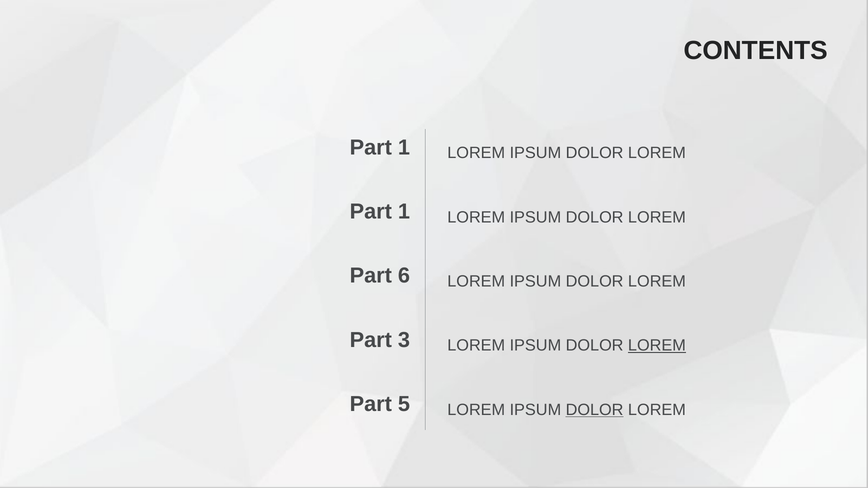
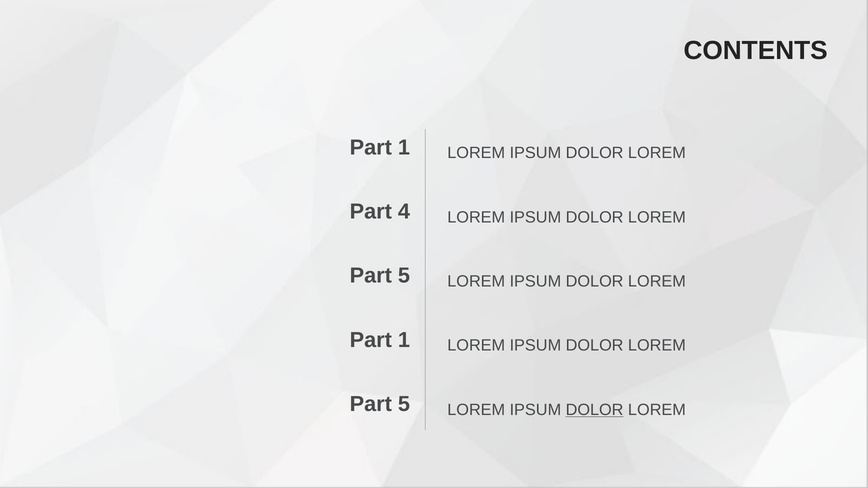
1: 1 -> 4 (404, 212)
6: 6 -> 5 (404, 276)
3: 3 -> 1 (404, 340)
LOREM underline: present -> none (657, 346)
